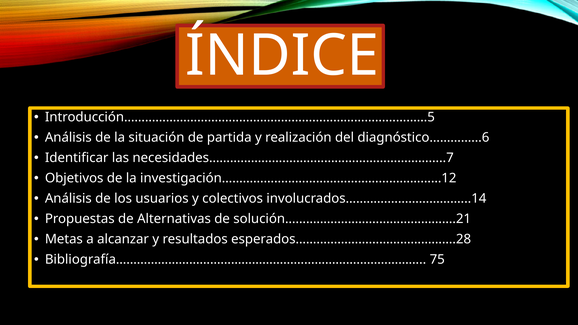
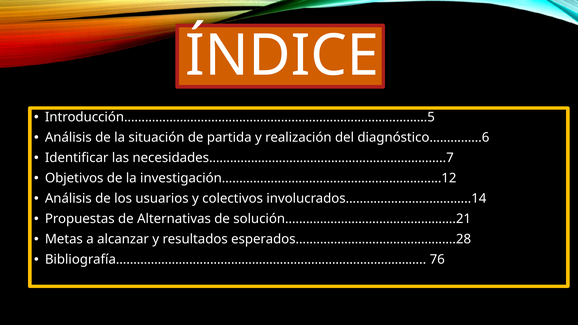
75: 75 -> 76 (437, 260)
